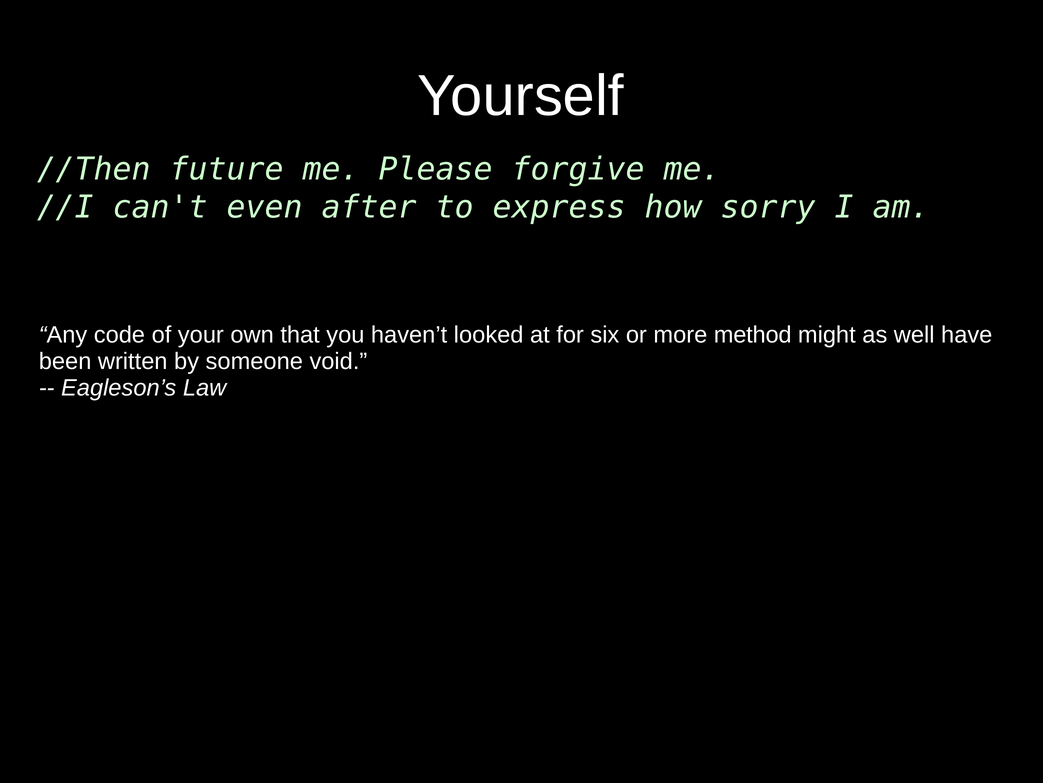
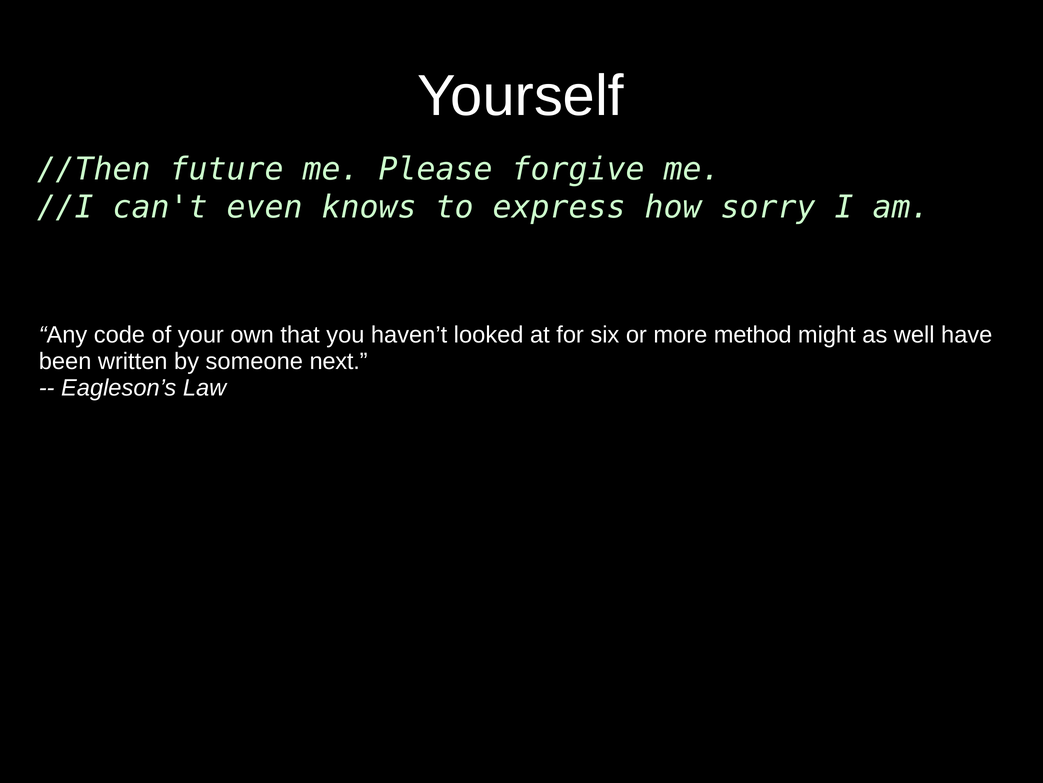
after: after -> knows (369, 207)
void: void -> next (339, 361)
